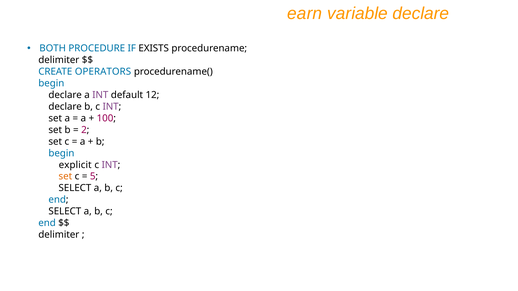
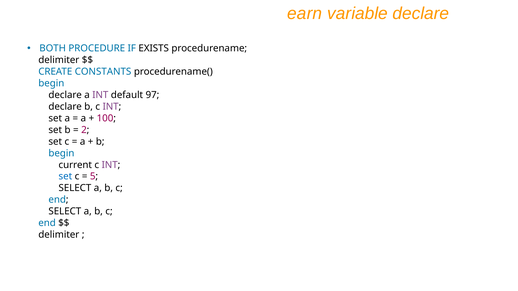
OPERATORS: OPERATORS -> CONSTANTS (103, 72)
12: 12 -> 97 (152, 95)
explicit: explicit -> current (75, 165)
set colour: orange -> blue (65, 177)
